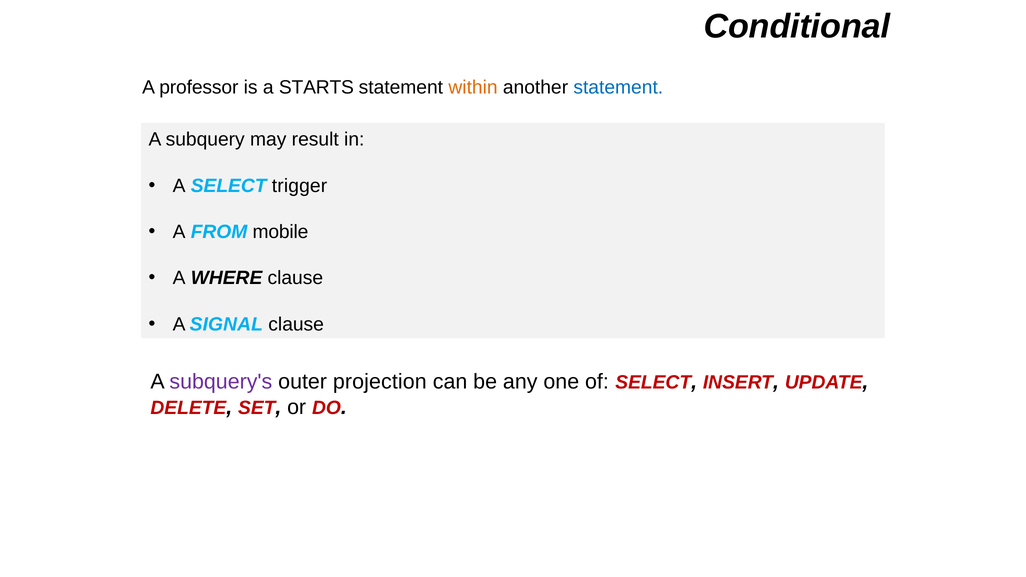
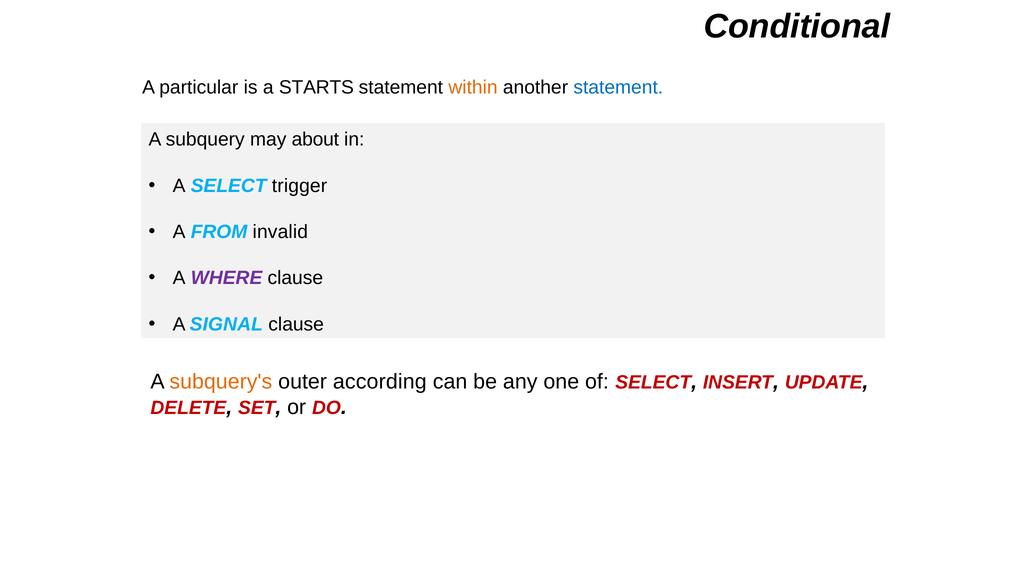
professor: professor -> particular (199, 87)
result: result -> about (315, 140)
mobile: mobile -> invalid (280, 232)
WHERE colour: black -> purple (227, 278)
subquery's colour: purple -> orange (221, 382)
projection: projection -> according (380, 382)
